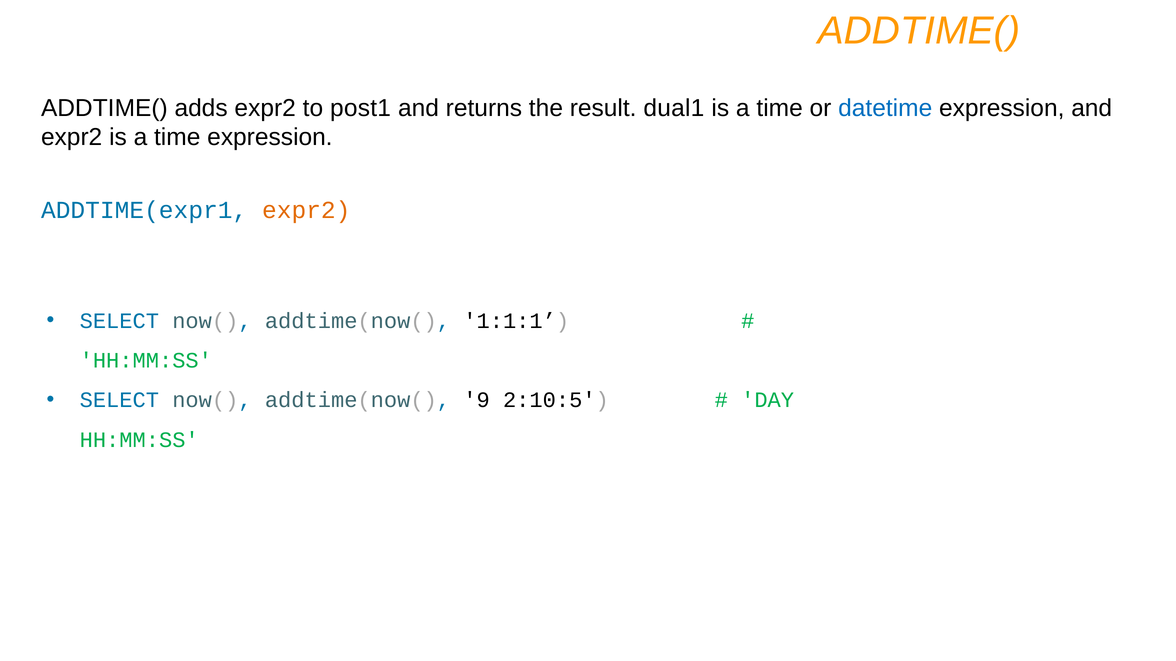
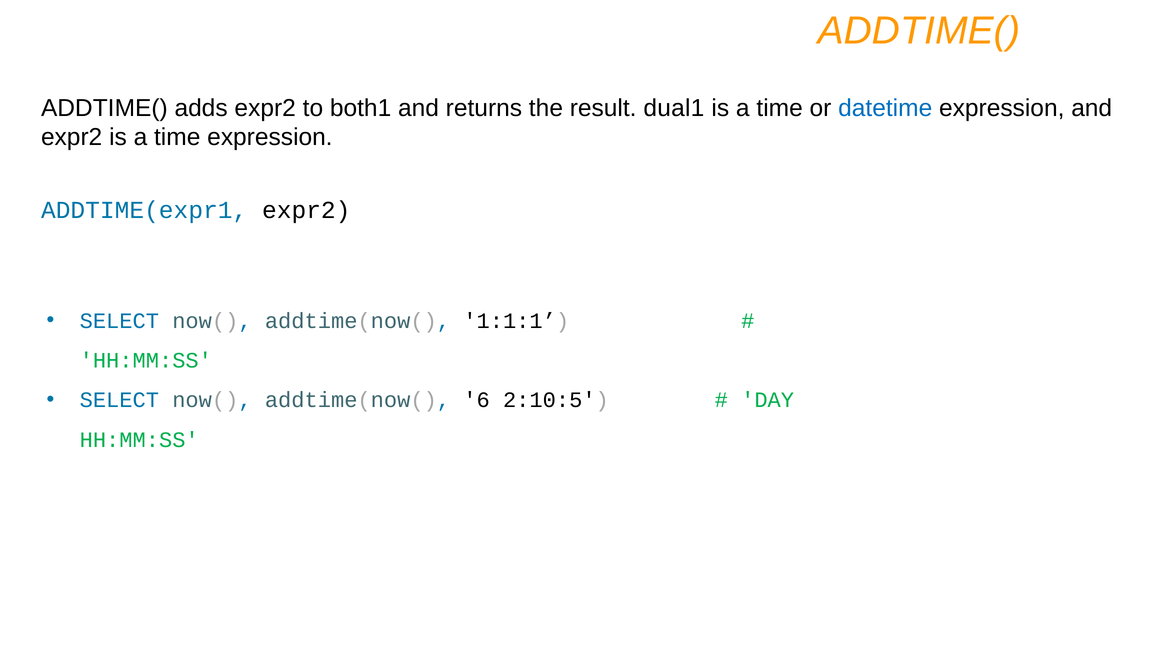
post1: post1 -> both1 (361, 108)
expr2 colour: orange -> black (306, 210)
9: 9 -> 6 (477, 400)
